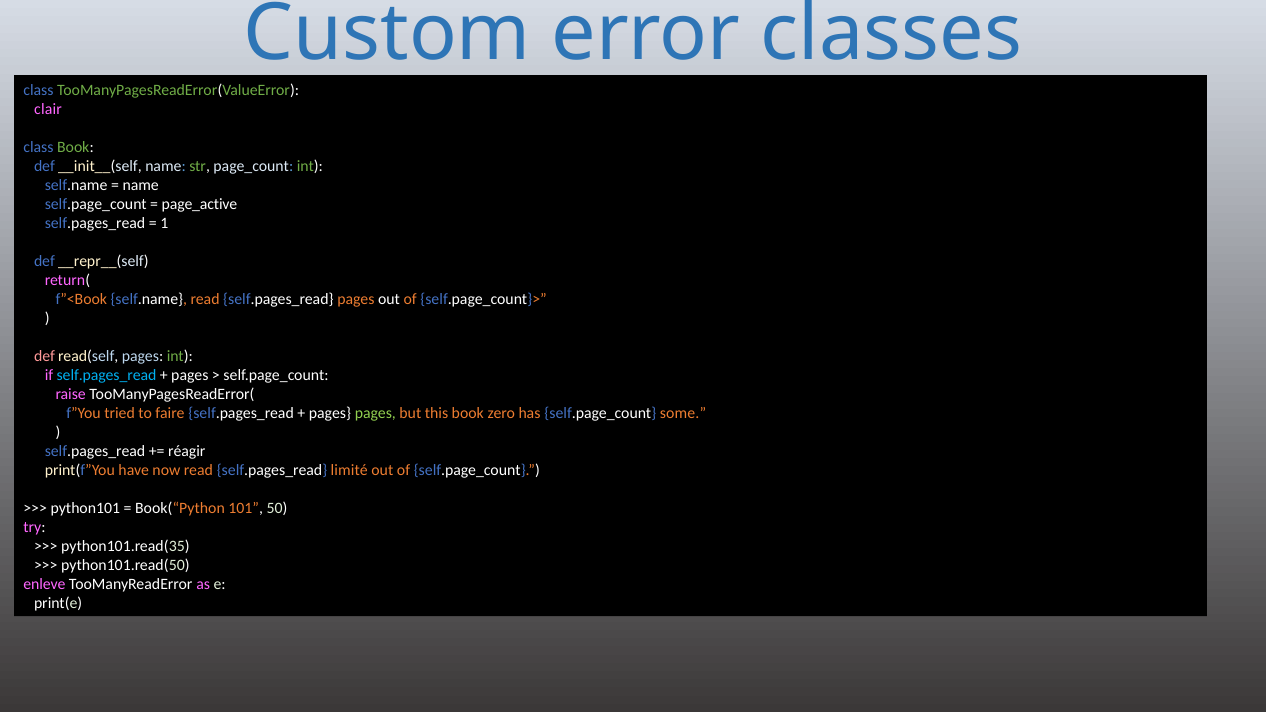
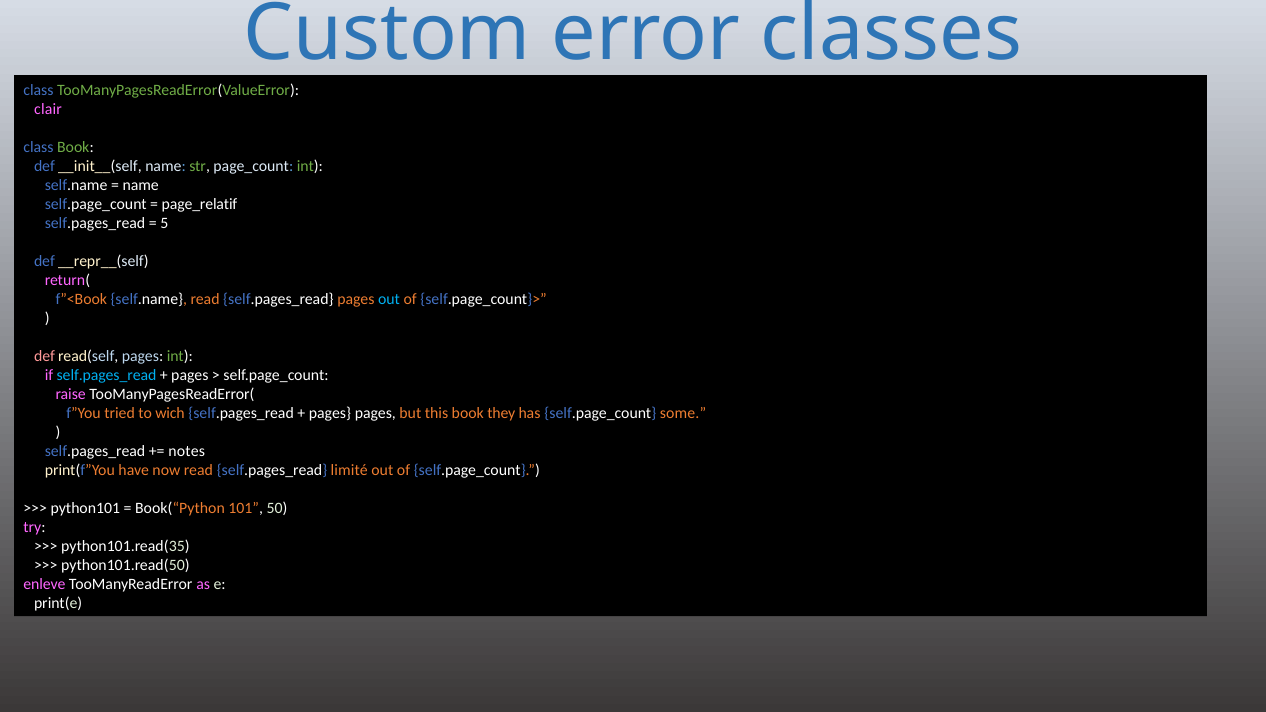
page_active: page_active -> page_relatif (200, 204)
1: 1 -> 5 (164, 223)
out colour: white -> light blue (389, 299)
faire: faire -> wich (170, 413)
pages colour: light green -> white (375, 413)
zero: zero -> they (501, 413)
réagir: réagir -> notes (187, 451)
